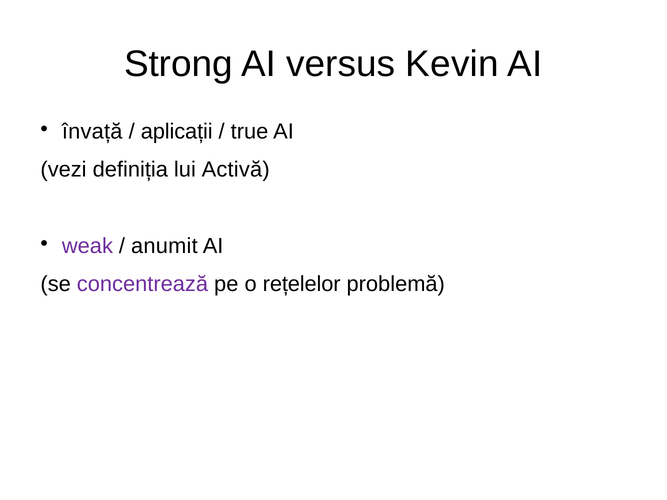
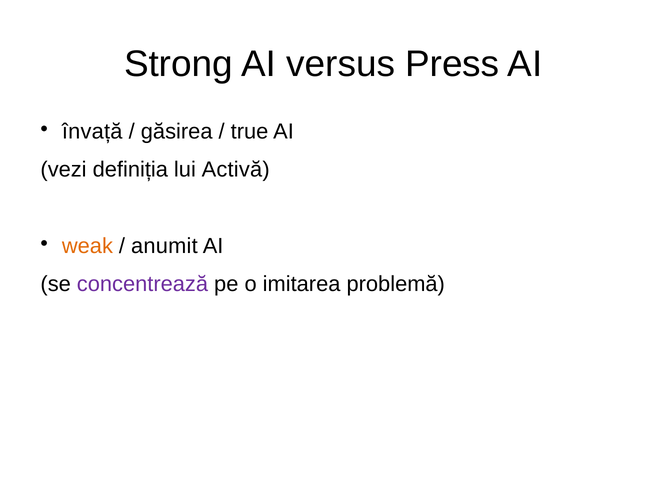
Kevin: Kevin -> Press (452, 64)
aplicații: aplicații -> găsirea (177, 132)
weak colour: purple -> orange (87, 246)
rețelelor: rețelelor -> imitarea (302, 284)
